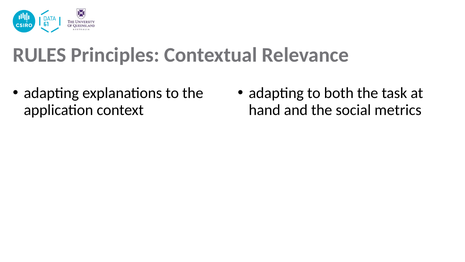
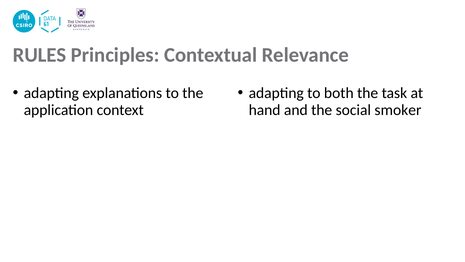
metrics: metrics -> smoker (398, 110)
